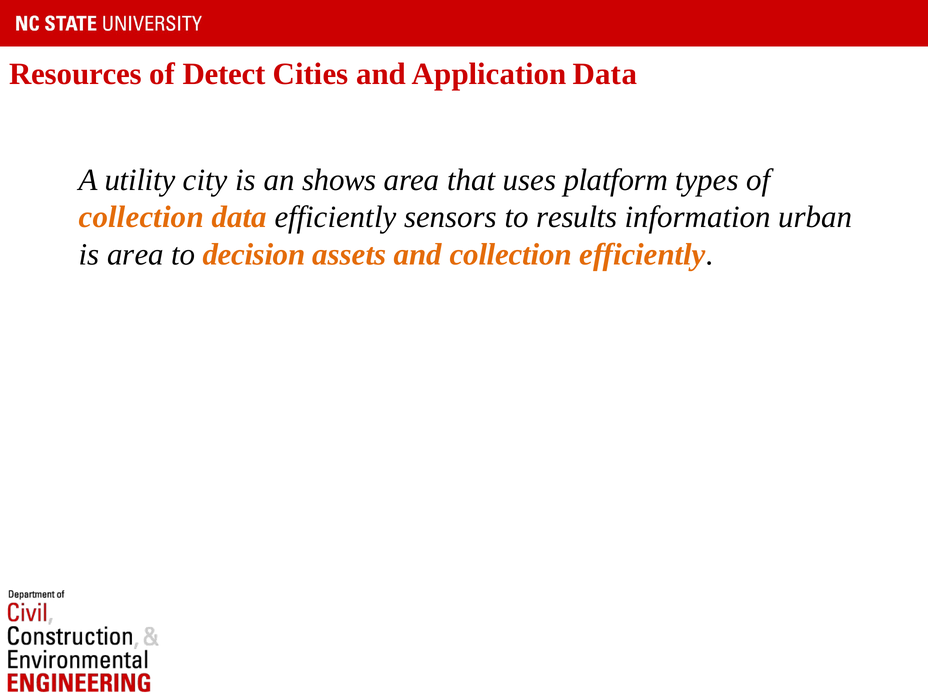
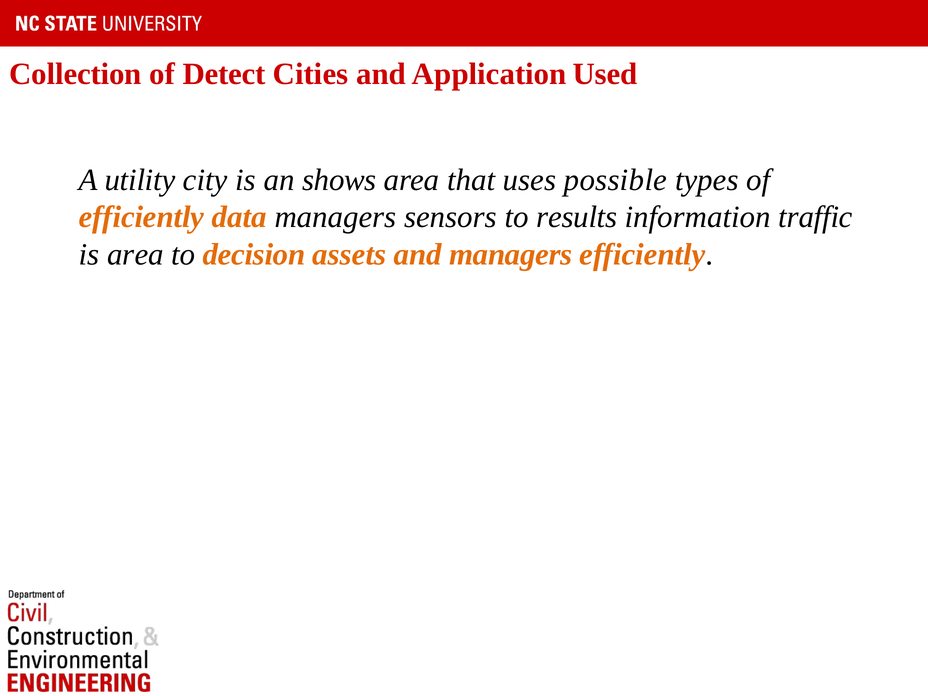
Resources: Resources -> Collection (75, 74)
Application Data: Data -> Used (605, 74)
platform: platform -> possible (615, 180)
collection: collection -> efficiently (141, 217)
data efficiently: efficiently -> managers (335, 217)
urban: urban -> traffic (816, 217)
and collection: collection -> managers (511, 254)
